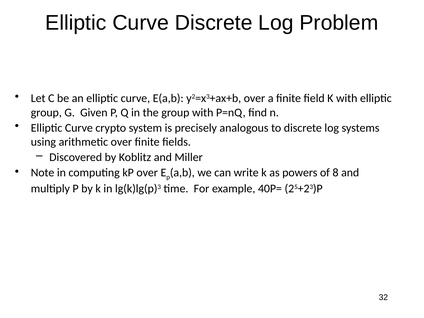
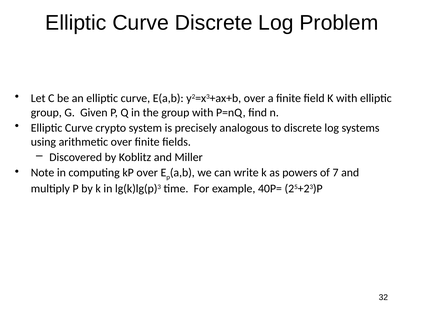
8: 8 -> 7 (335, 173)
